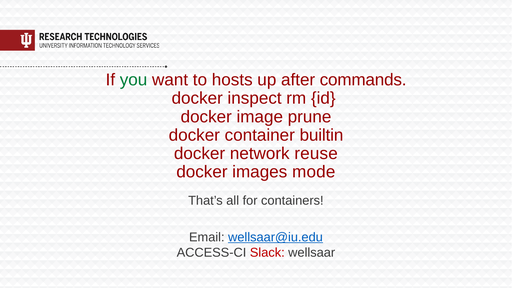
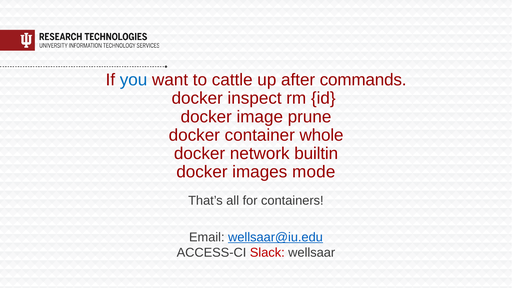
you colour: green -> blue (134, 80)
hosts: hosts -> cattle (232, 80)
builtin: builtin -> whole (322, 135)
reuse: reuse -> builtin (316, 154)
